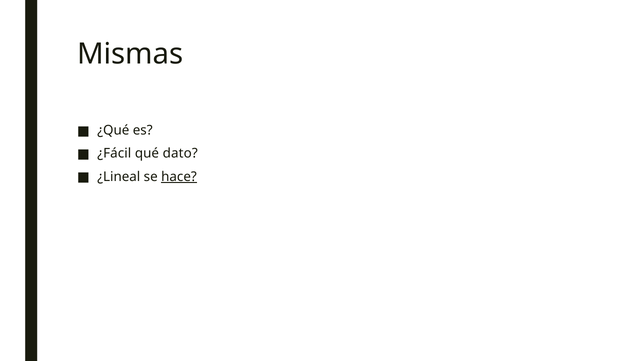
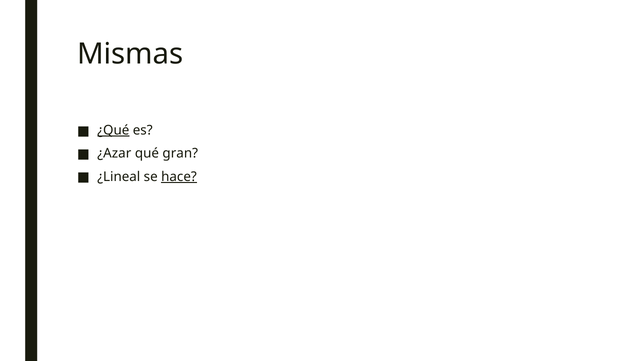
¿Qué underline: none -> present (113, 130)
¿Fácil: ¿Fácil -> ¿Azar (114, 154)
dato: dato -> gran (180, 154)
